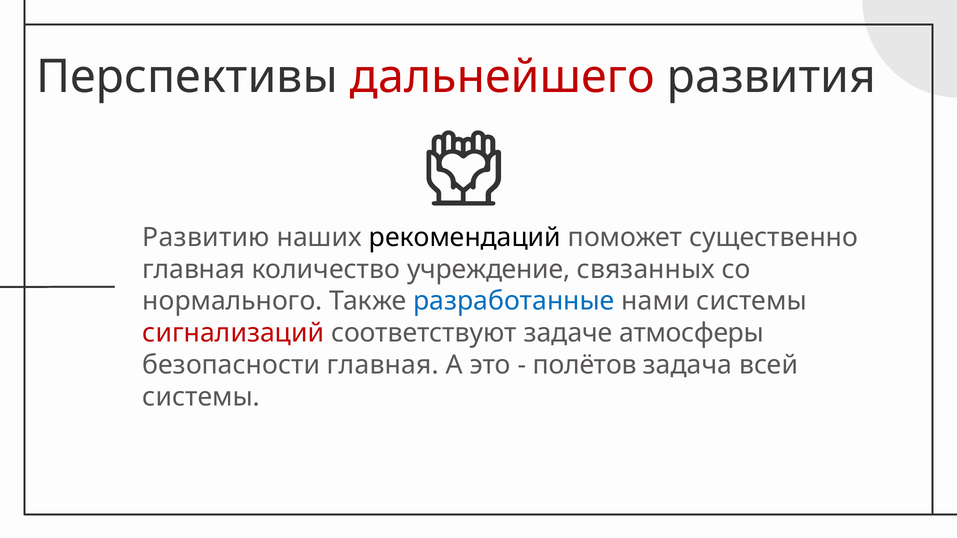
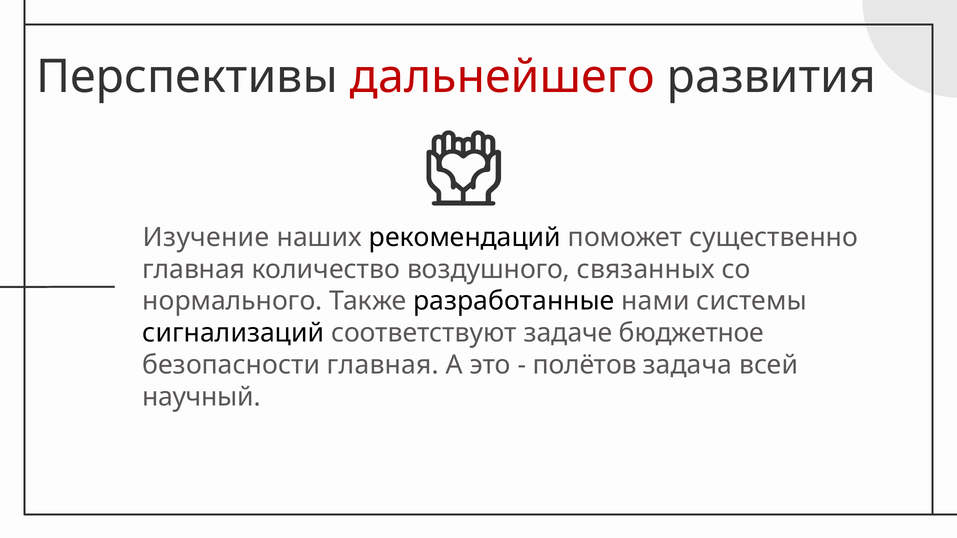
Развитию: Развитию -> Изучение (206, 238)
учреждение: учреждение -> воздушного (489, 269)
разработанные colour: blue -> black (514, 301)
сигнализаций colour: red -> black (233, 333)
атмосферы: атмосферы -> бюджетное (692, 333)
системы: системы -> научный (201, 397)
